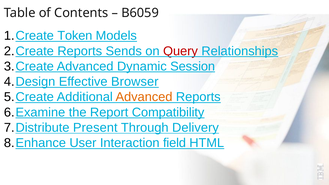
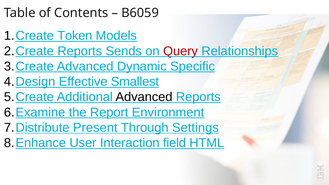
Session: Session -> Specific (193, 66)
Browser: Browser -> Smallest (135, 82)
Advanced colour: orange -> black (144, 97)
Compatibility: Compatibility -> Environment (168, 112)
Delivery: Delivery -> Settings (195, 128)
